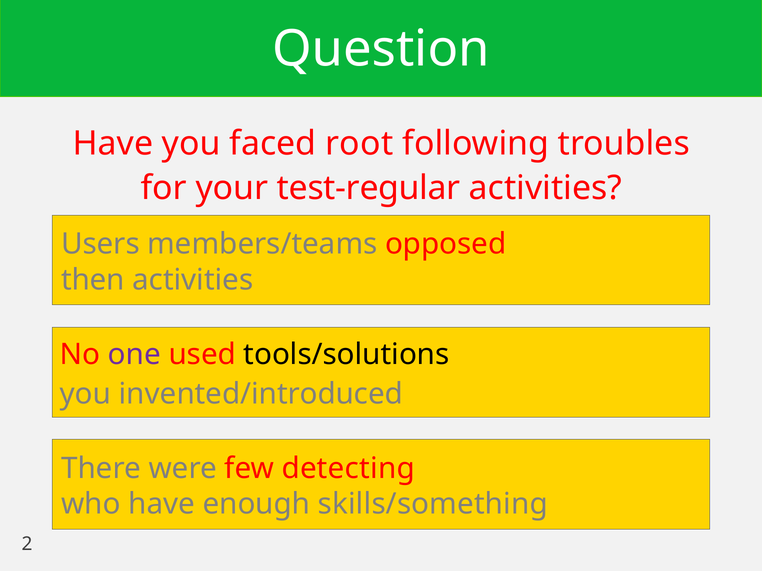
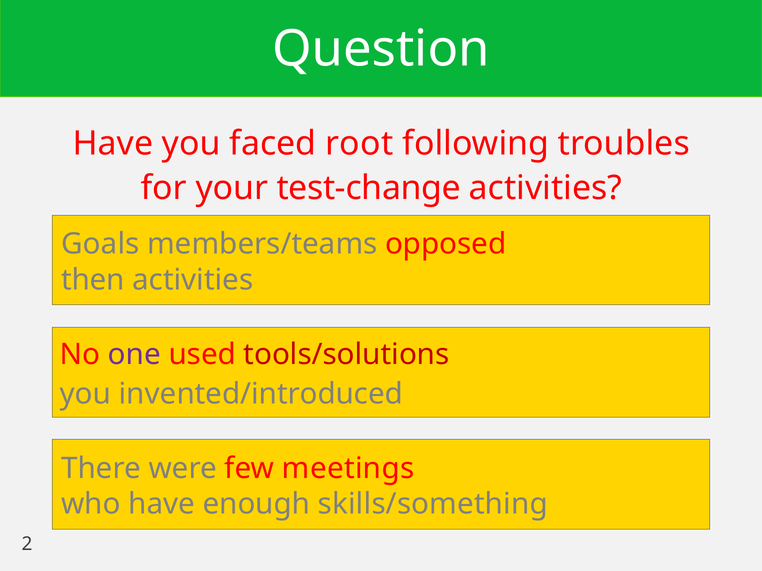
test-regular: test-regular -> test-change (369, 188)
Users: Users -> Goals (100, 244)
tools/solutions colour: black -> red (346, 355)
detecting: detecting -> meetings (348, 469)
